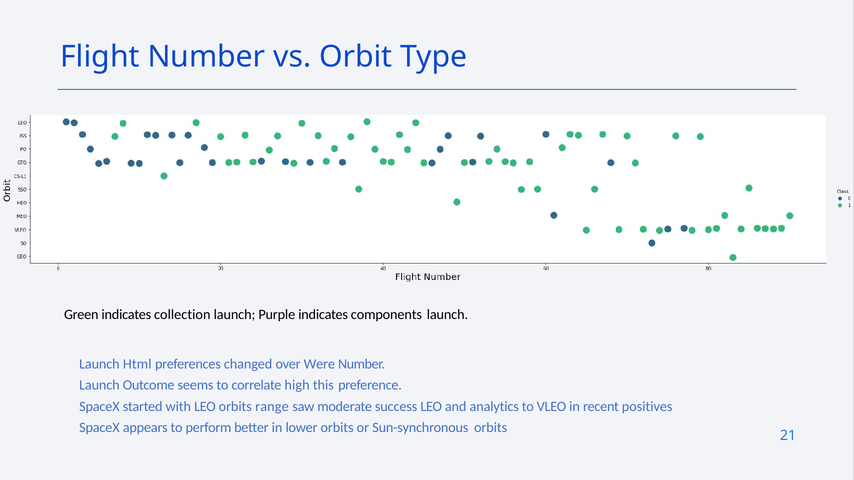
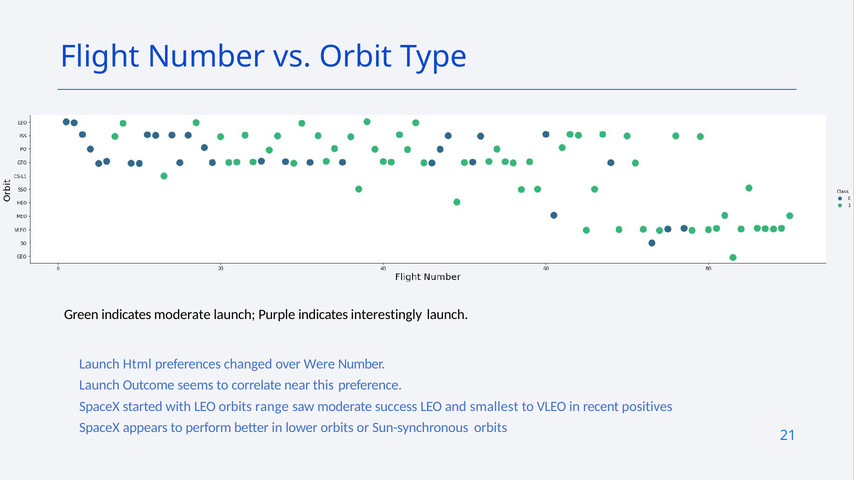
indicates collection: collection -> moderate (182, 315)
components: components -> interestingly (386, 315)
high: high -> near (297, 385)
analytics: analytics -> smallest (494, 407)
